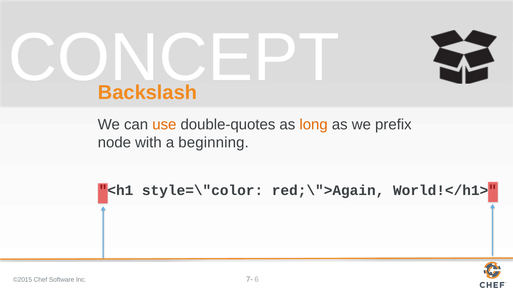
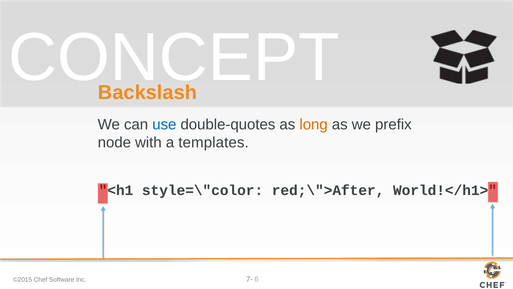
use colour: orange -> blue (164, 124)
beginning: beginning -> templates (214, 142)
red;\">Again: red;\">Again -> red;\">After (328, 190)
